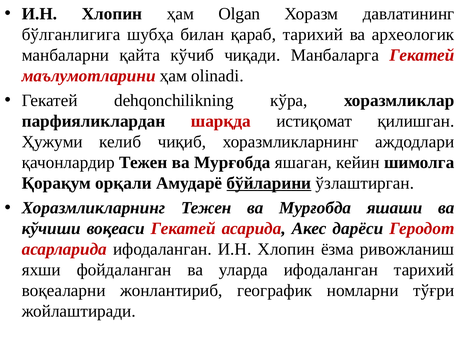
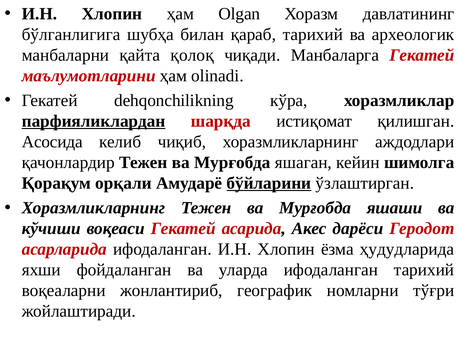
кўчиб: кўчиб -> қолоқ (192, 55)
парфияликлардан underline: none -> present (94, 121)
Ҳужуми: Ҳужуми -> Асосида (52, 142)
ривожланиш: ривожланиш -> ҳудудларида (407, 249)
